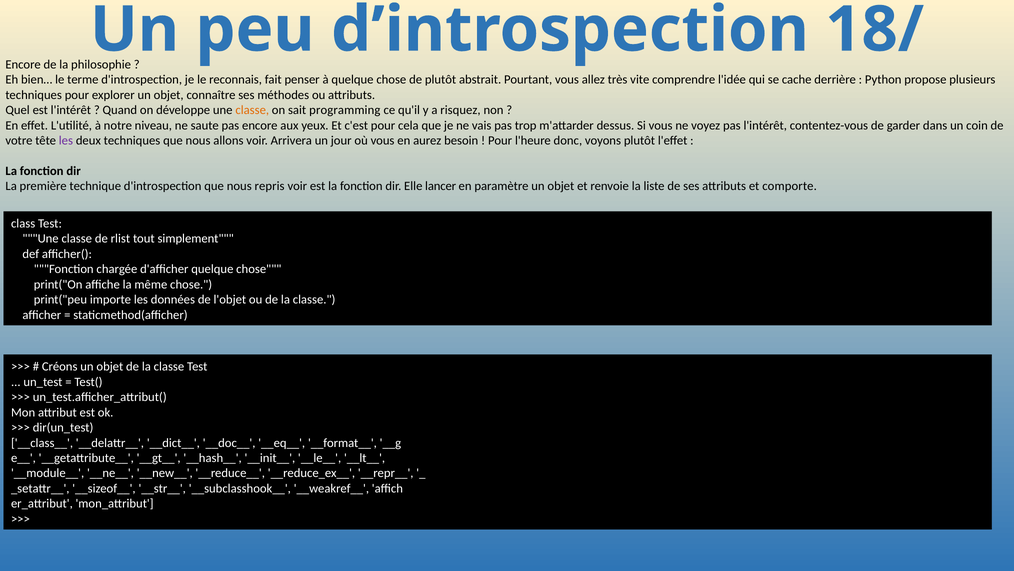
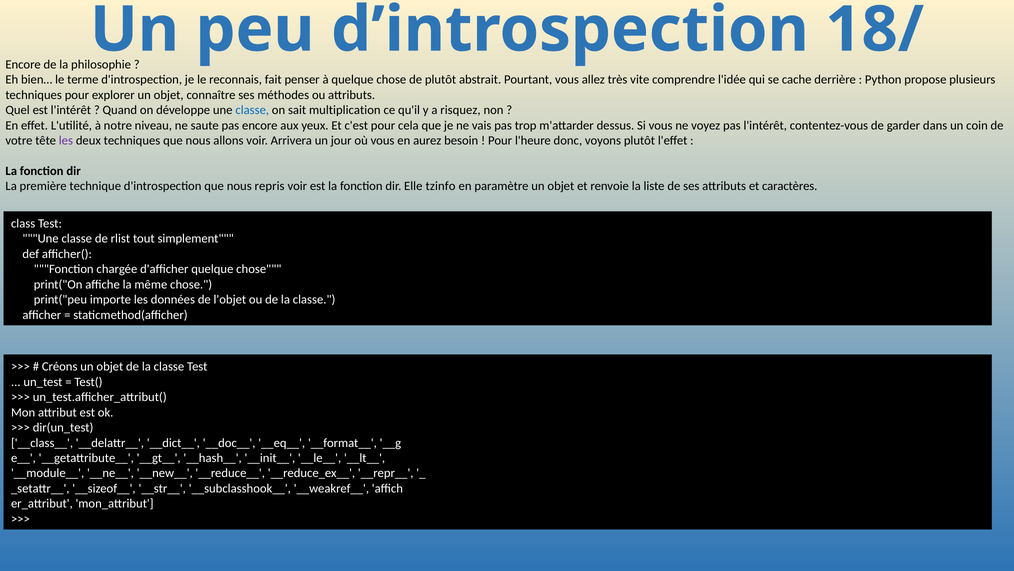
classe colour: orange -> blue (252, 110)
programming: programming -> multiplication (345, 110)
lancer: lancer -> tzinfo (441, 186)
comporte: comporte -> caractères (790, 186)
